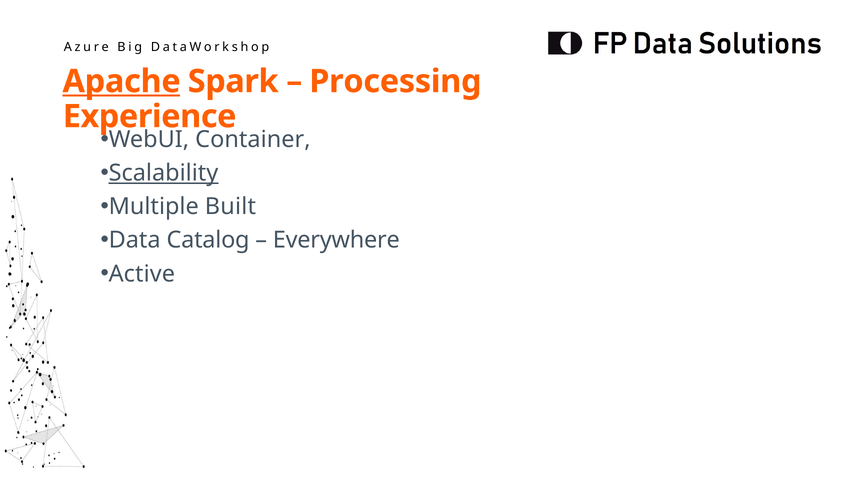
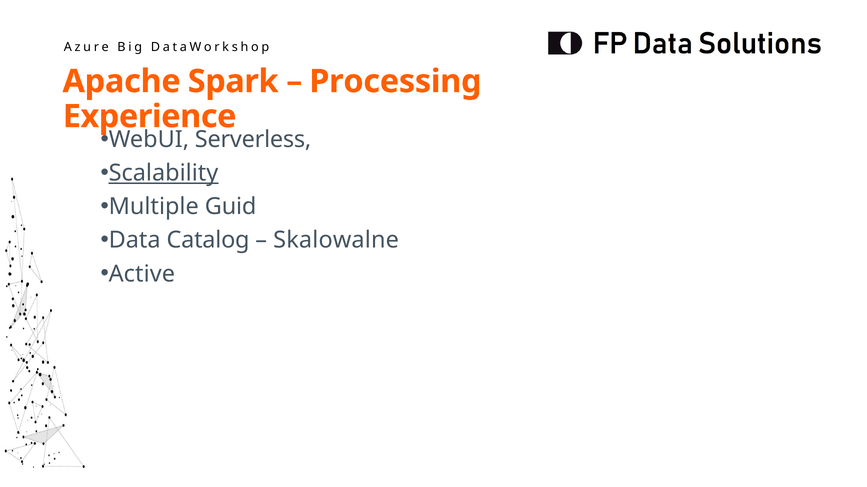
Apache underline: present -> none (122, 82)
Container: Container -> Serverless (253, 140)
Built: Built -> Guid (231, 207)
Everywhere: Everywhere -> Skalowalne (336, 241)
